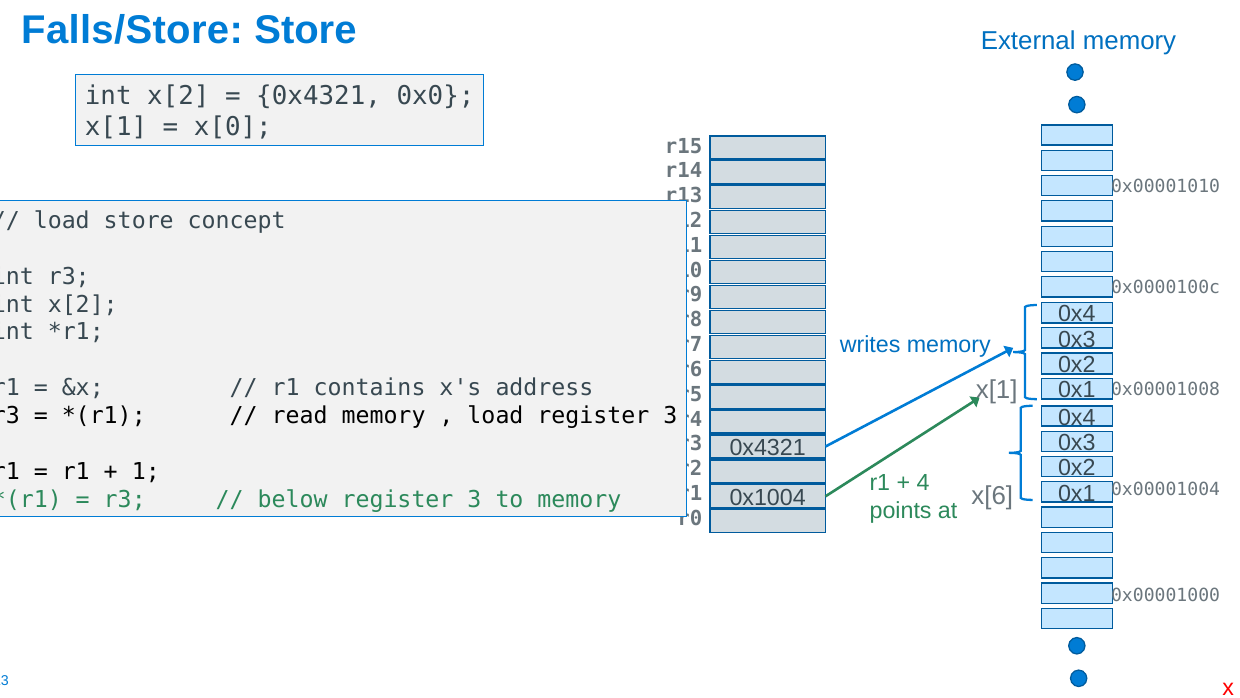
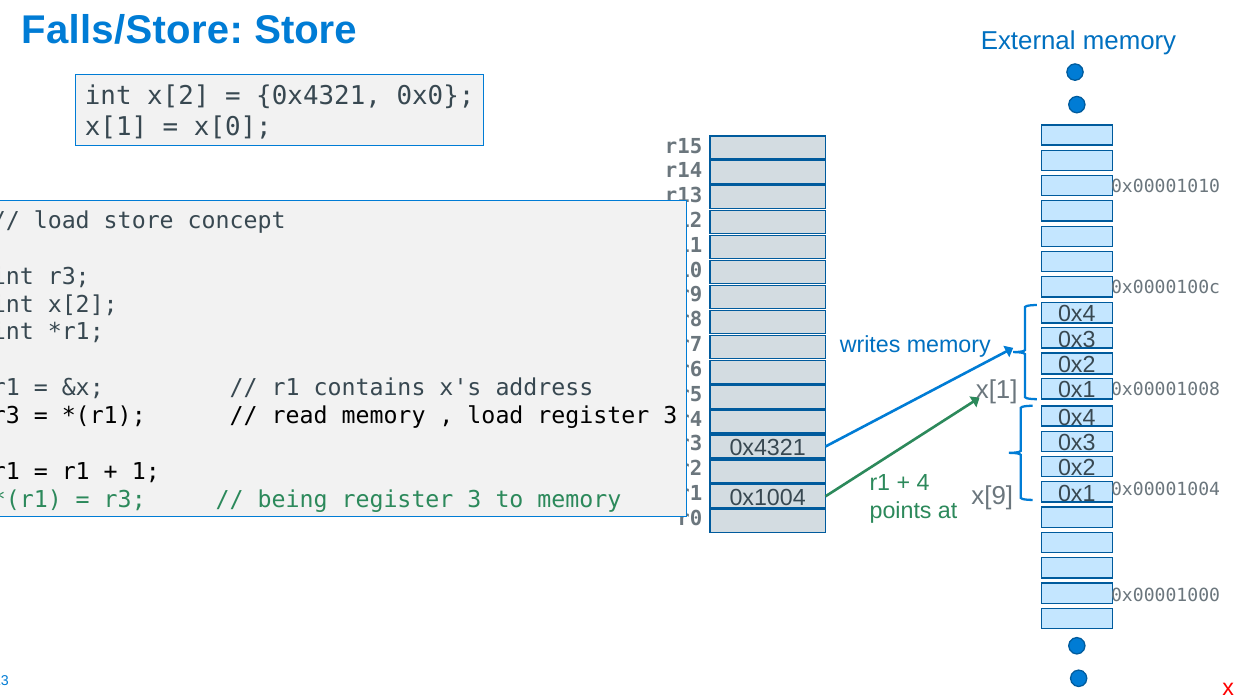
x[6: x[6 -> x[9 (992, 495)
below: below -> being (293, 499)
